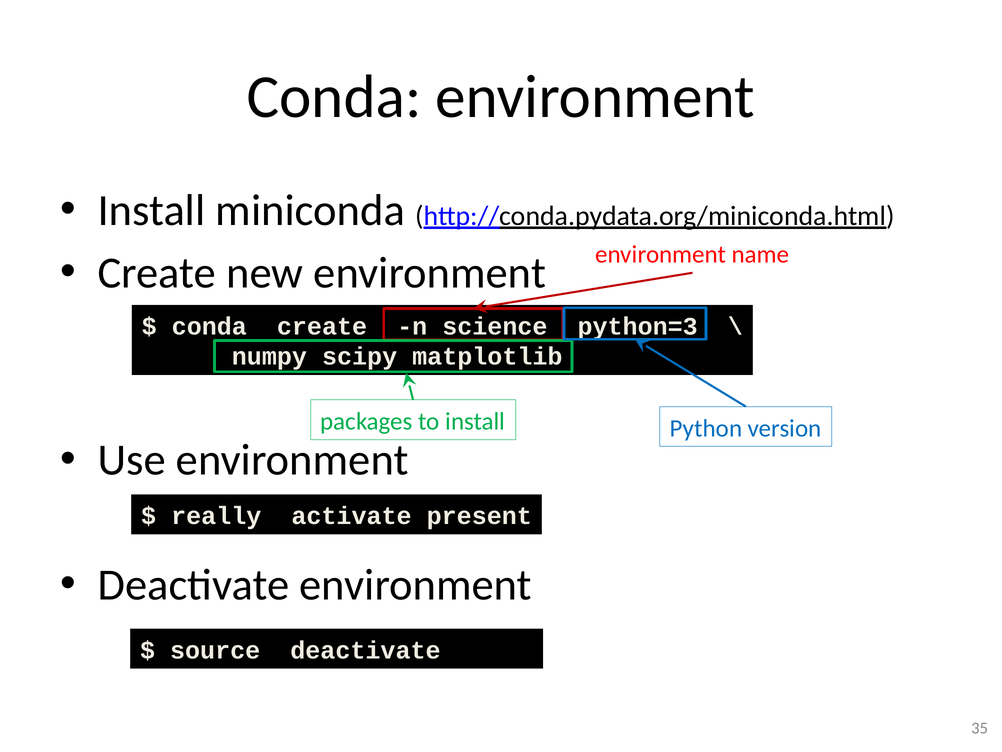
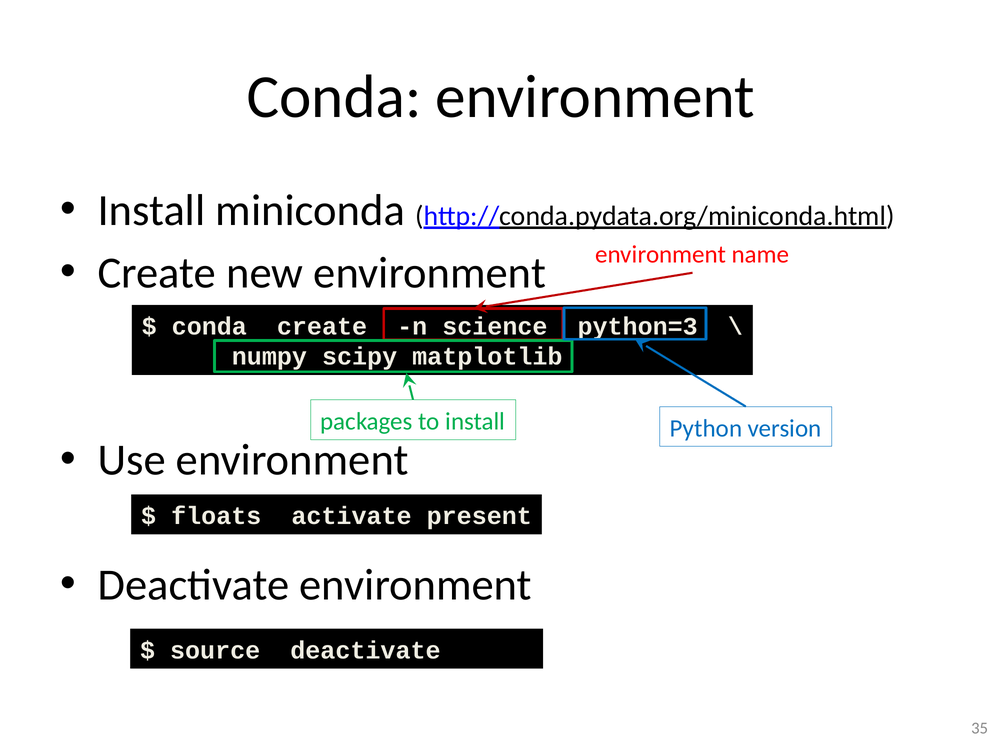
really: really -> floats (216, 516)
